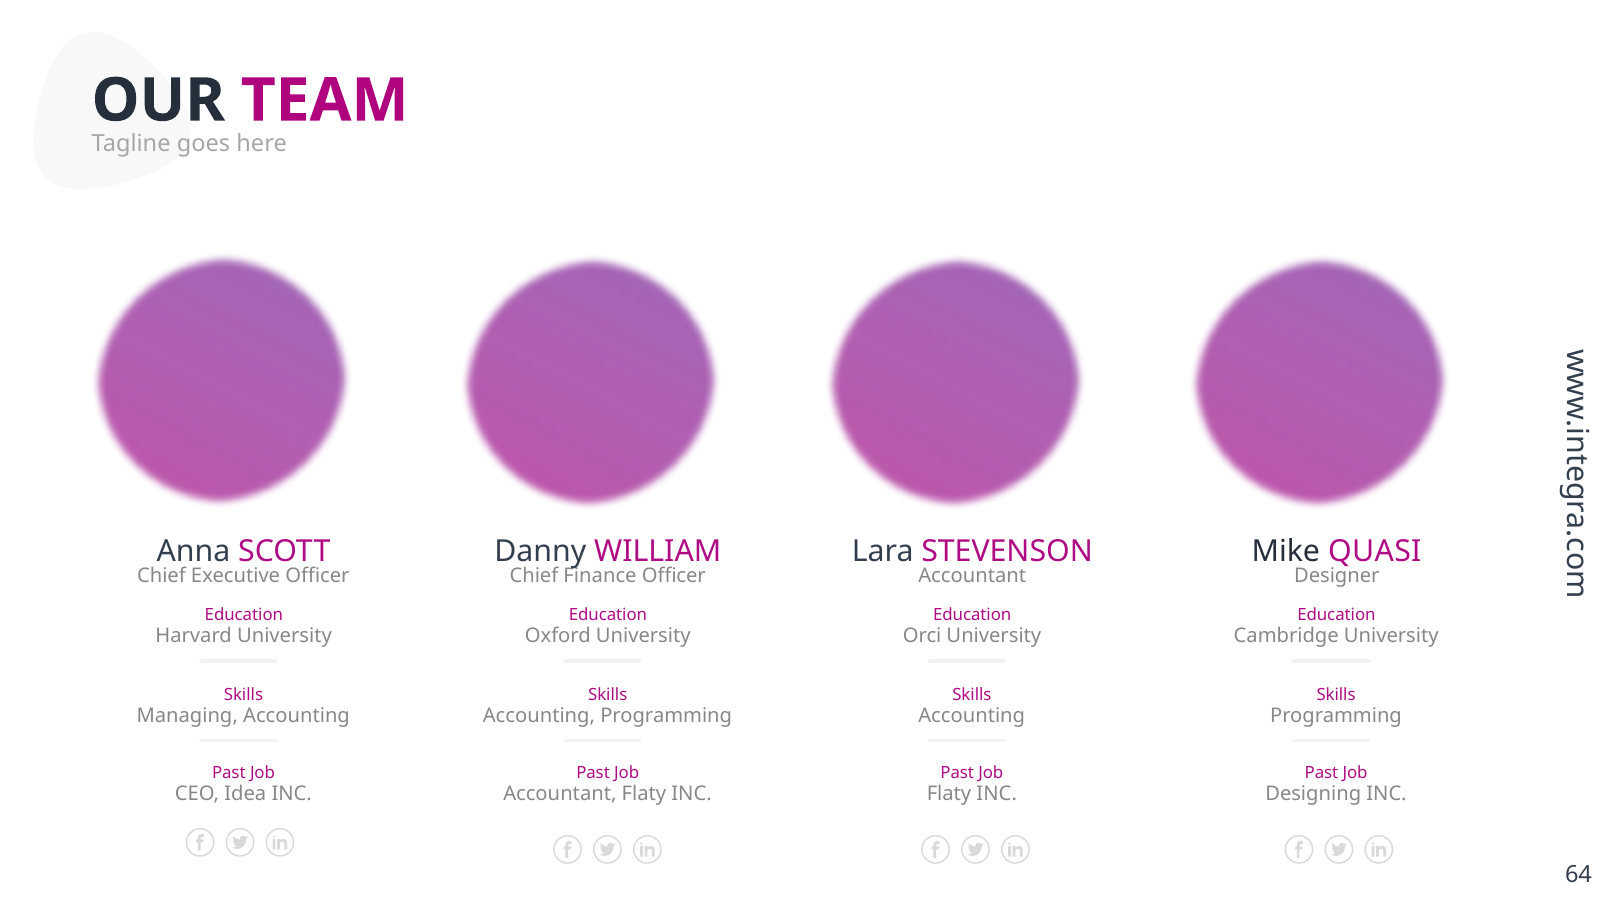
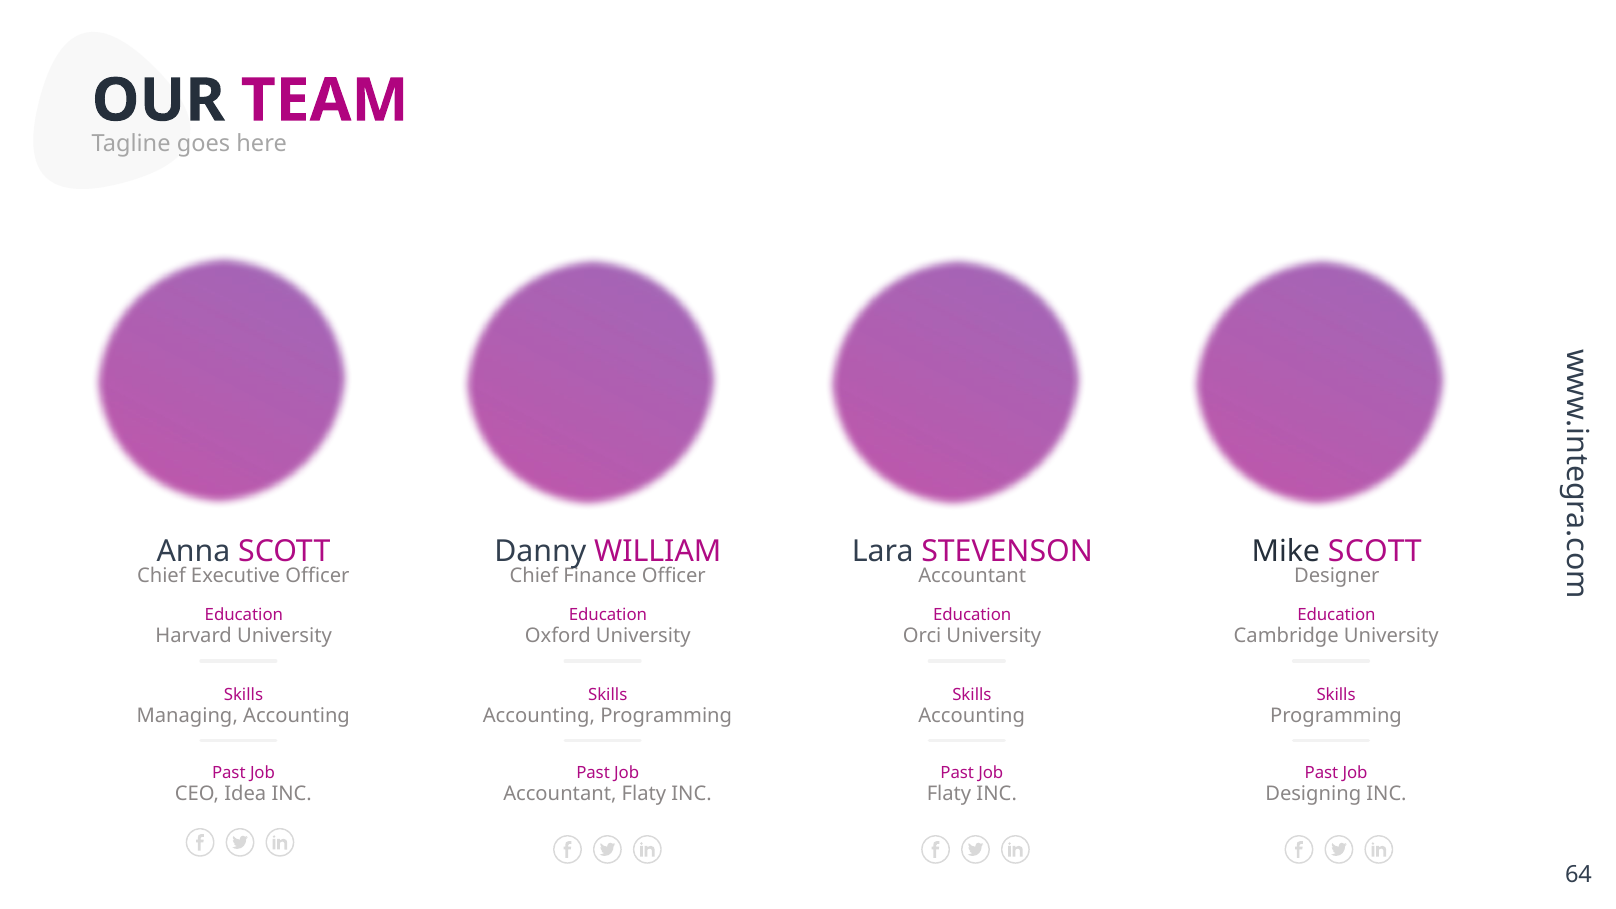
Mike QUASI: QUASI -> SCOTT (1375, 551)
